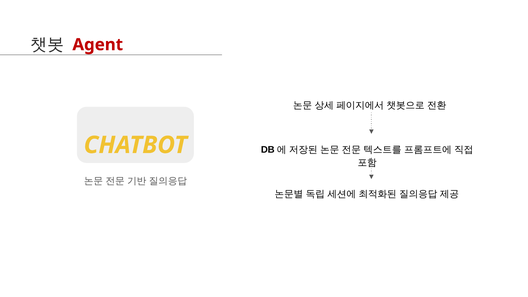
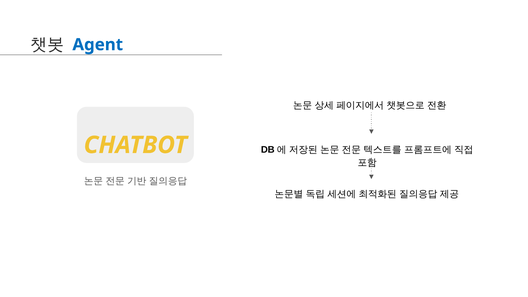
Agent colour: red -> blue (98, 45)
